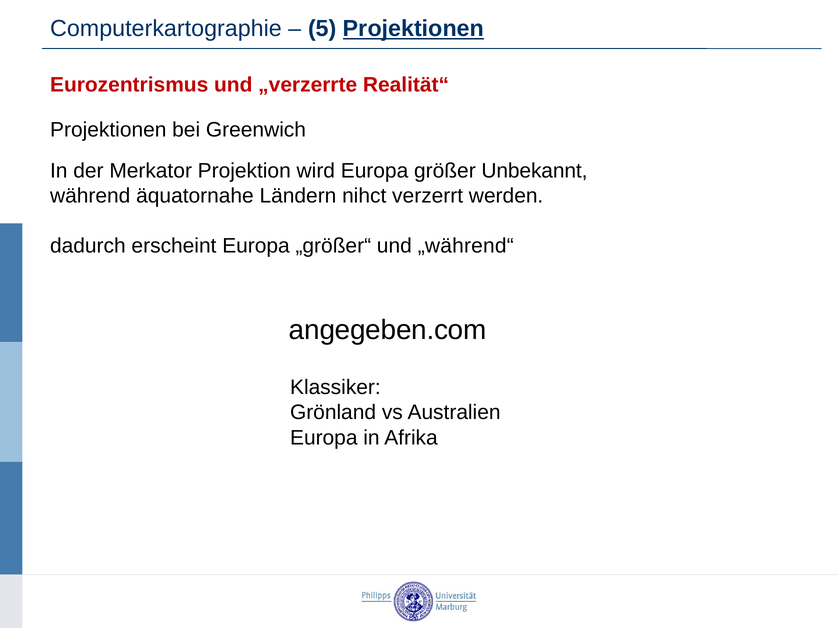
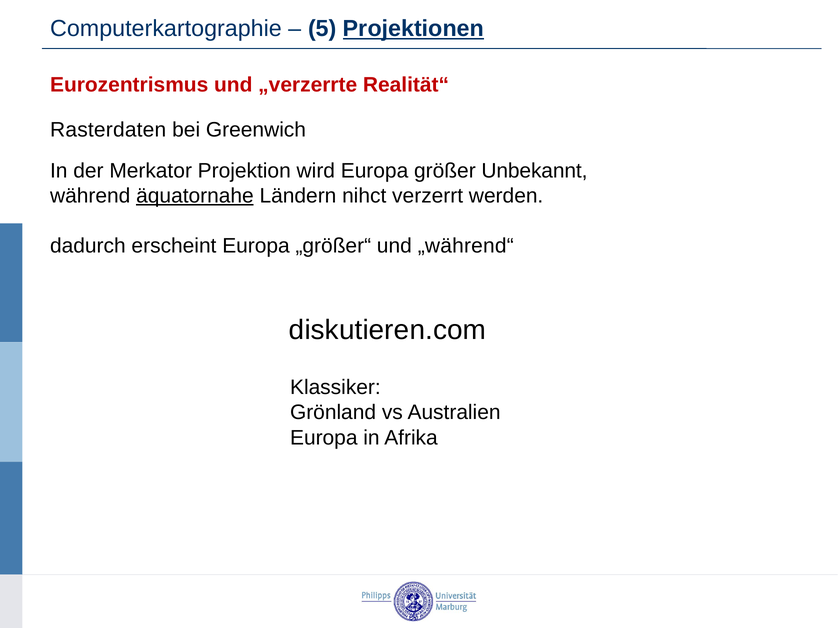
Projektionen: Projektionen -> Rasterdaten (108, 130)
äquatornahe underline: none -> present (195, 196)
angegeben.com: angegeben.com -> diskutieren.com (387, 330)
